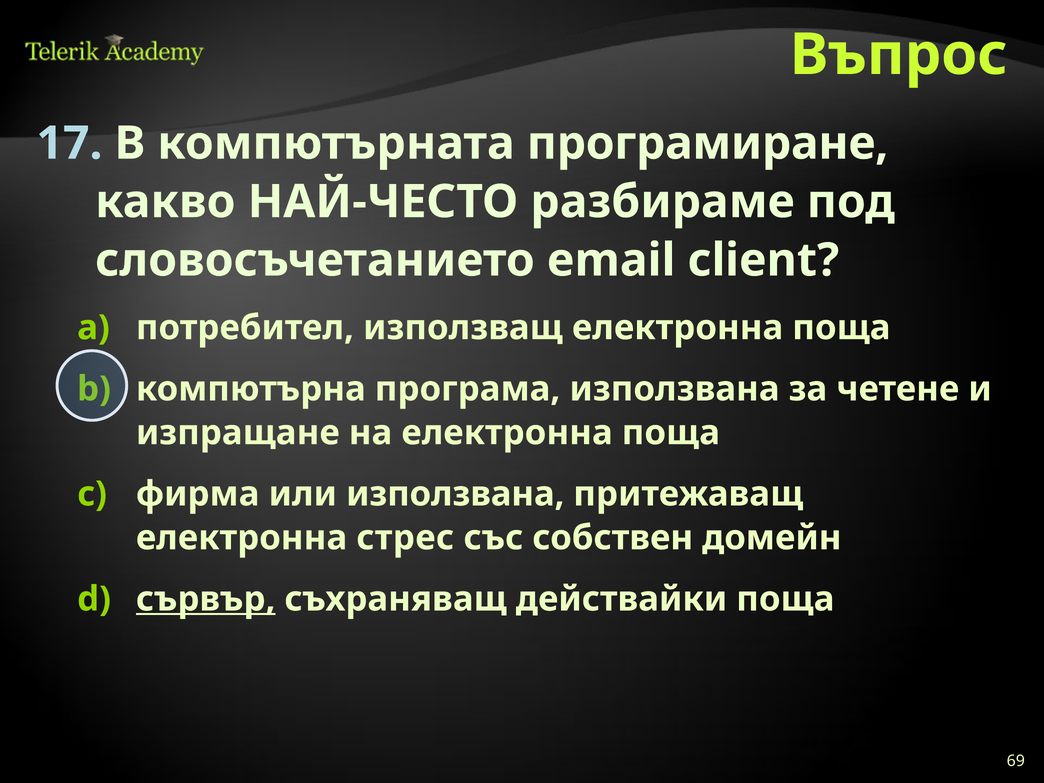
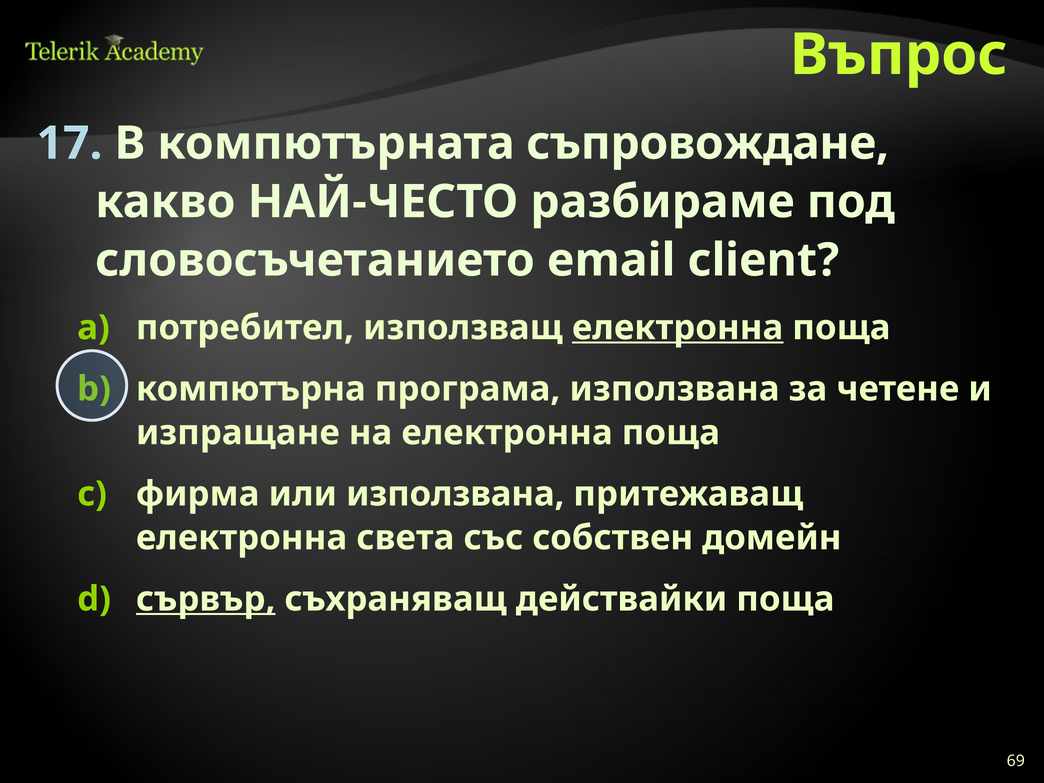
програмиране: програмиране -> съпровождане (708, 143)
електронна underline: none -> present (678, 328)
стрес: стрес -> света (405, 538)
